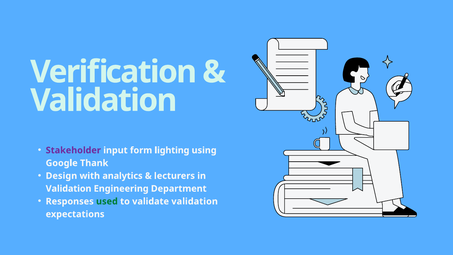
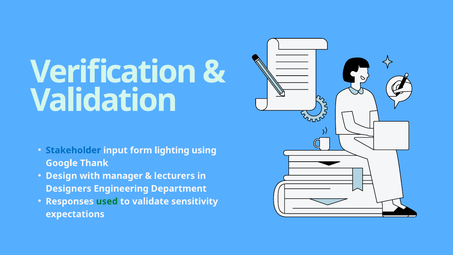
Stakeholder colour: purple -> blue (73, 150)
analytics: analytics -> manager (123, 176)
Validation: Validation -> Designers (68, 188)
validate validation: validation -> sensitivity (195, 201)
